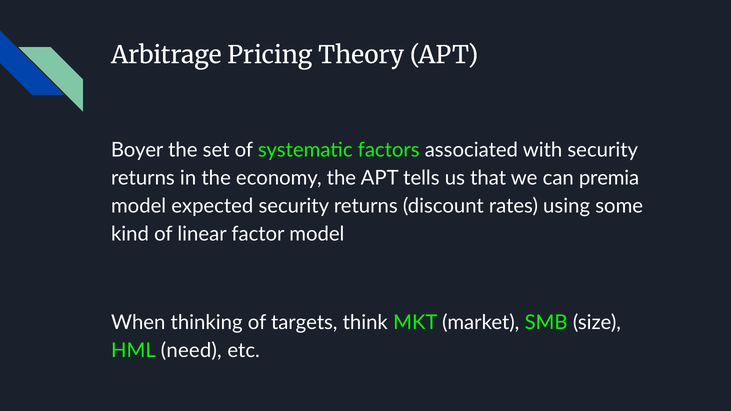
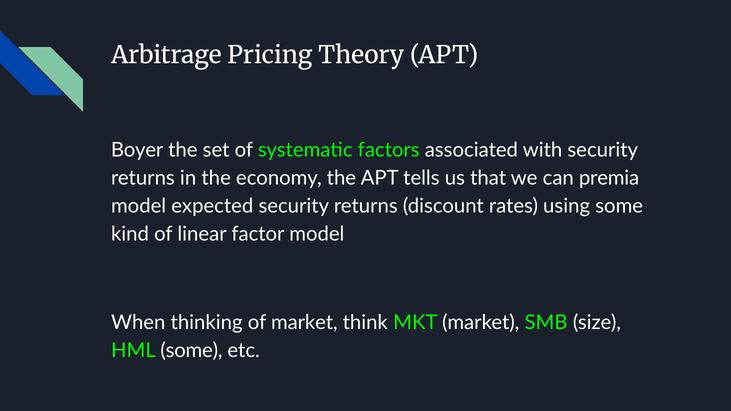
of targets: targets -> market (304, 323)
HML need: need -> some (191, 351)
